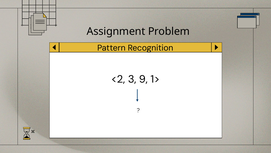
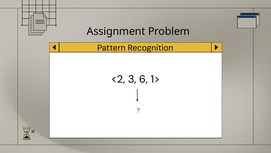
9: 9 -> 6 (143, 79)
